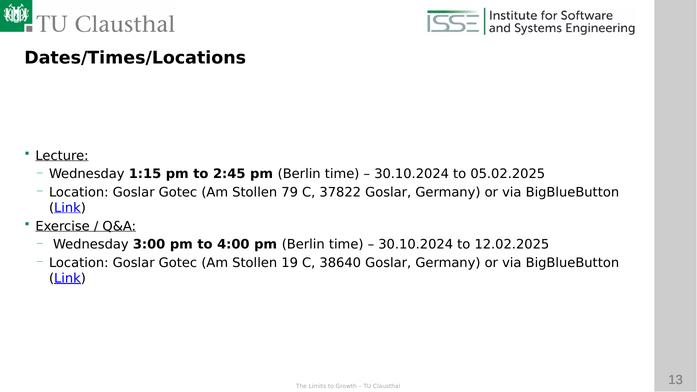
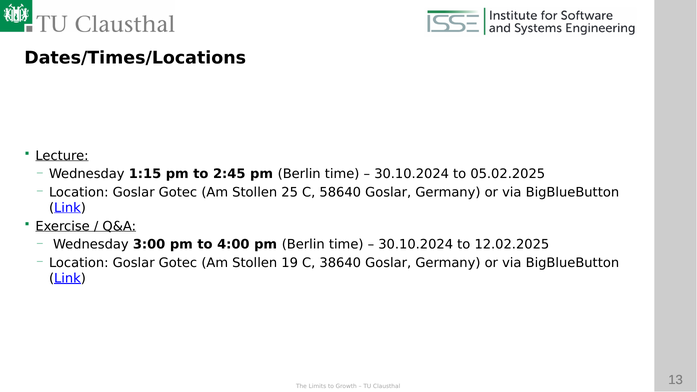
79: 79 -> 25 (290, 192)
37822: 37822 -> 58640 (340, 192)
